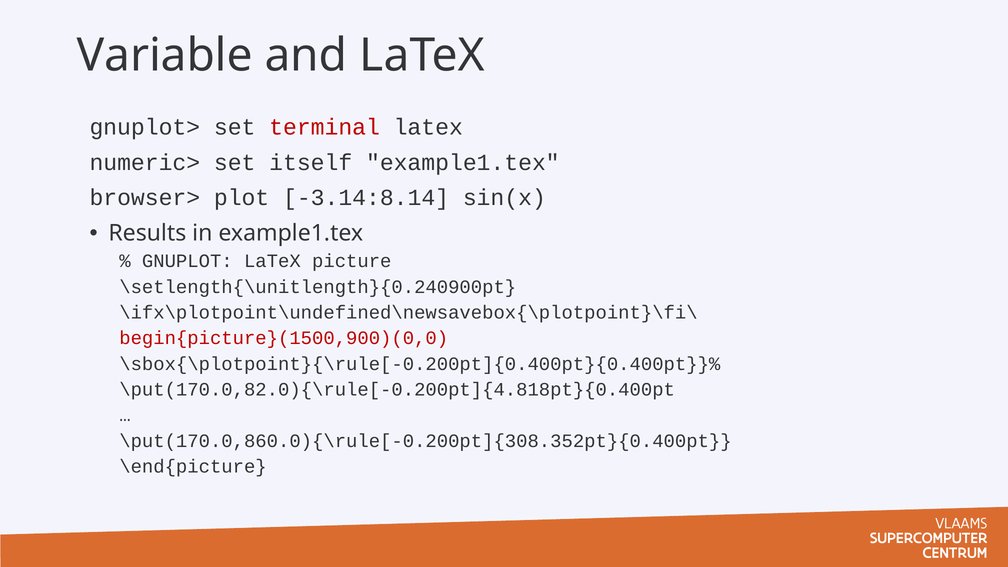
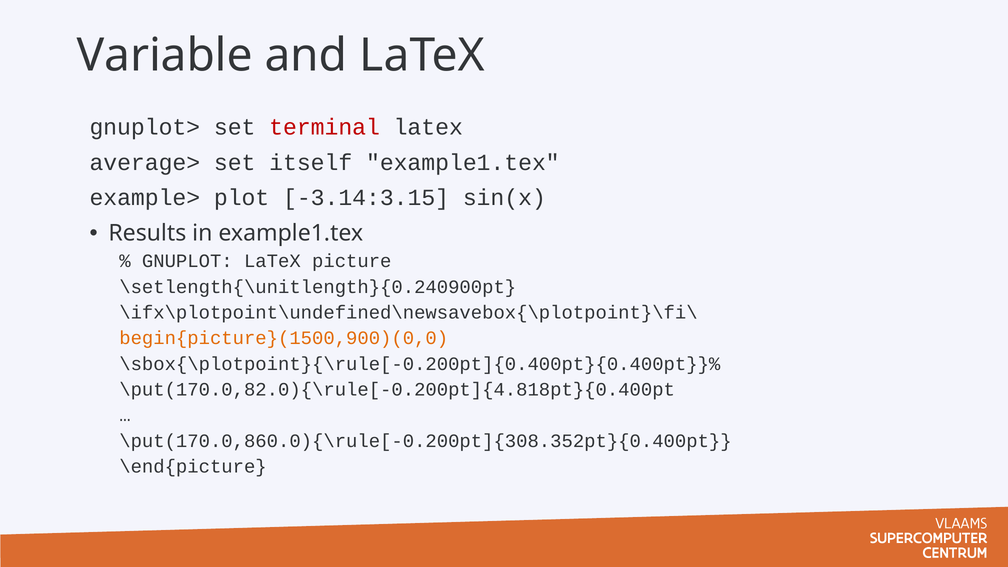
numeric>: numeric> -> average> (145, 162)
browser>: browser> -> example> (145, 198)
-3.14:8.14: -3.14:8.14 -> -3.14:3.15 (366, 198)
begin{picture}(1500,900)(0,0 colour: red -> orange (284, 338)
